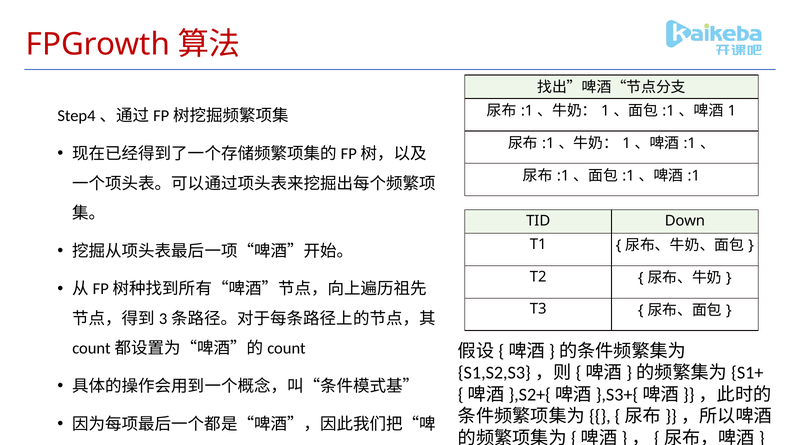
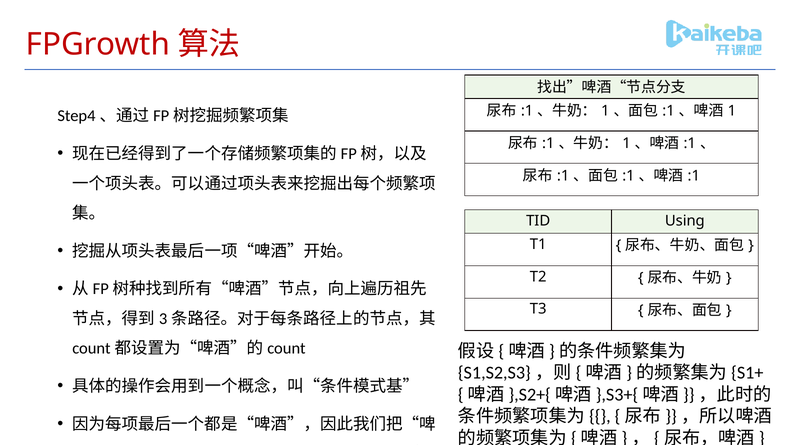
Down: Down -> Using (685, 221)
